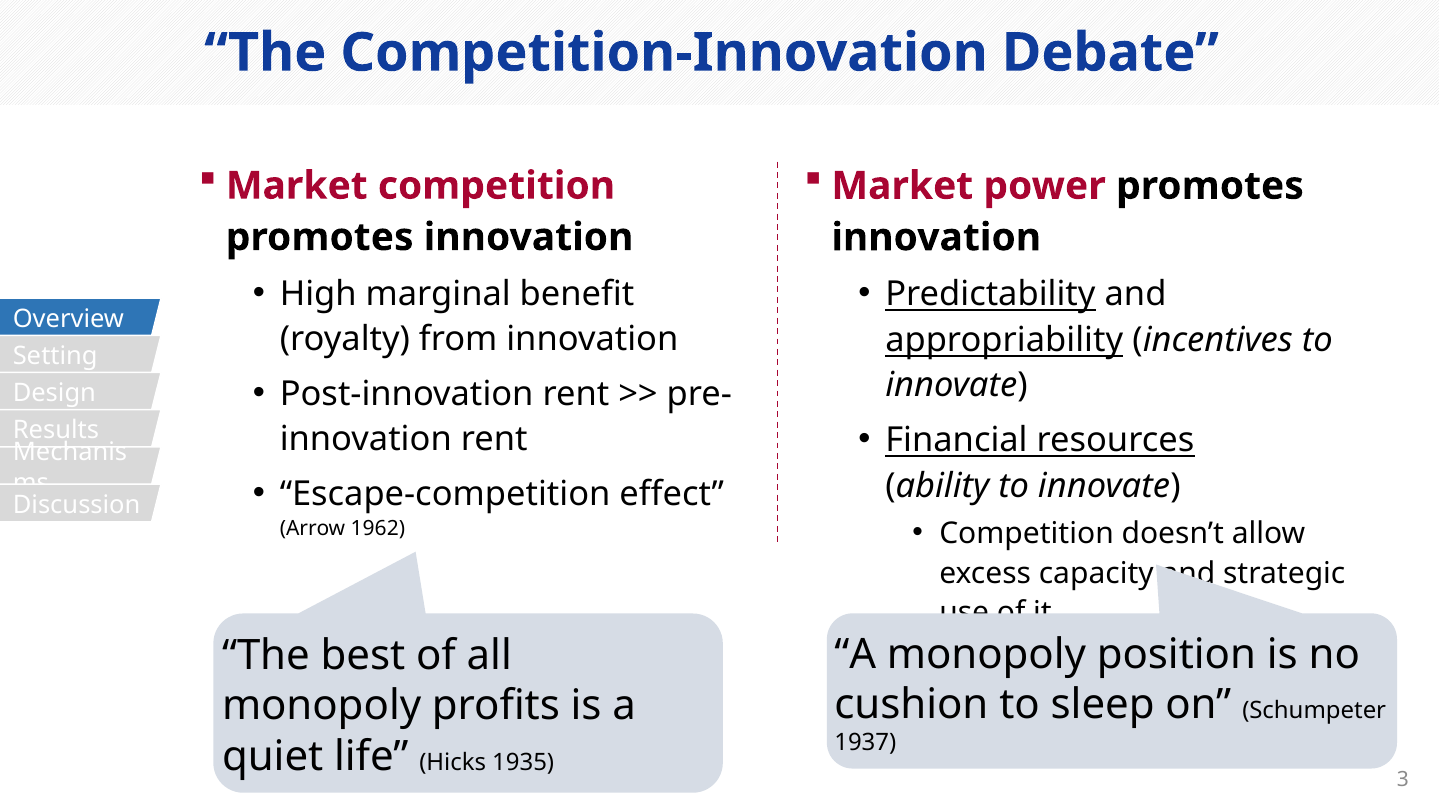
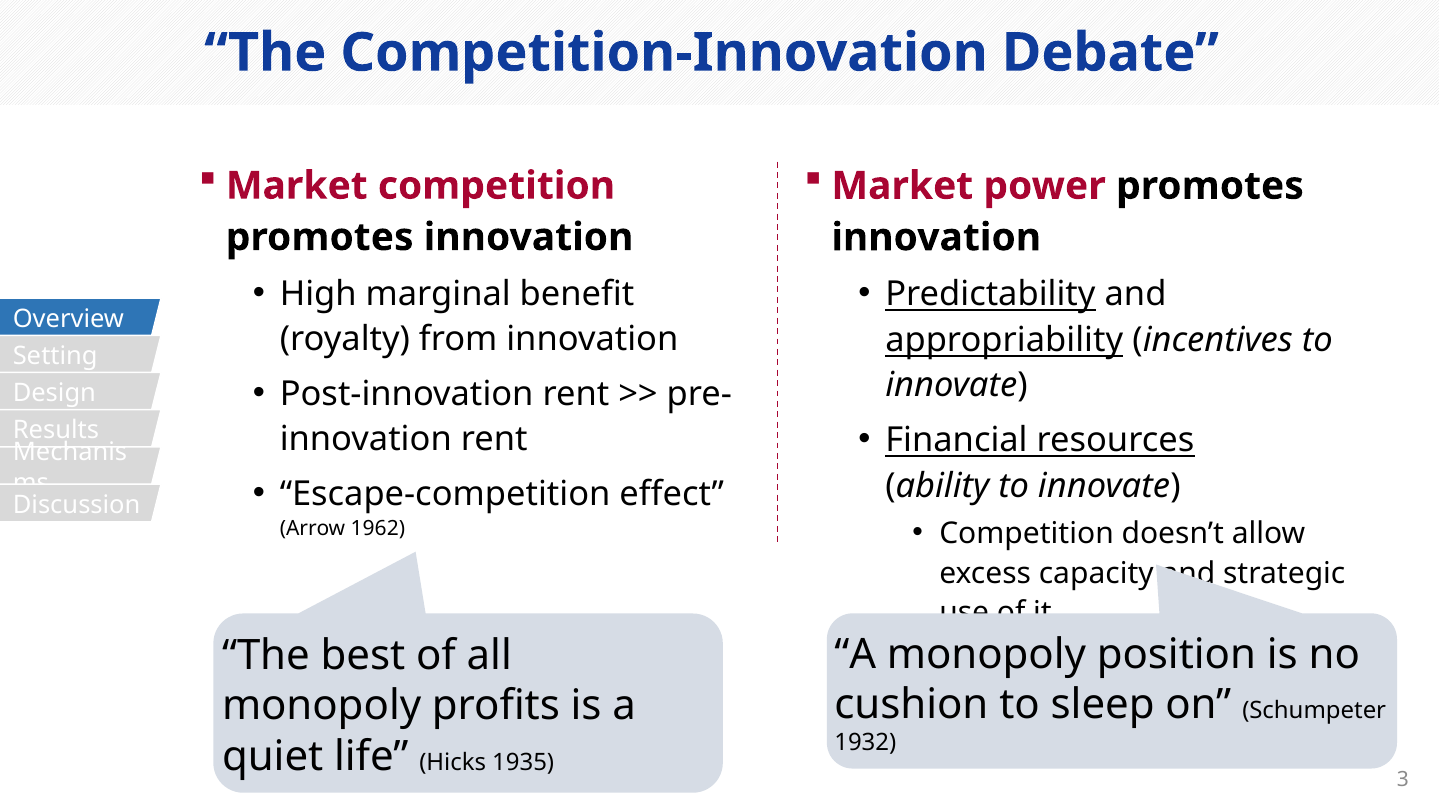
1937: 1937 -> 1932 (865, 743)
